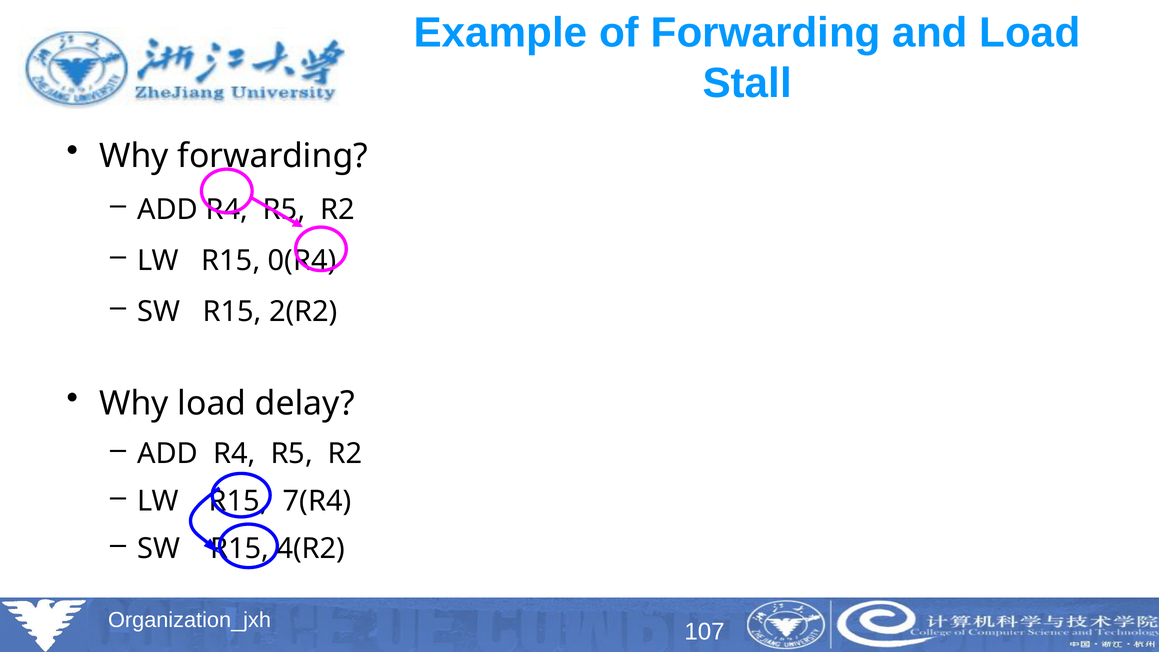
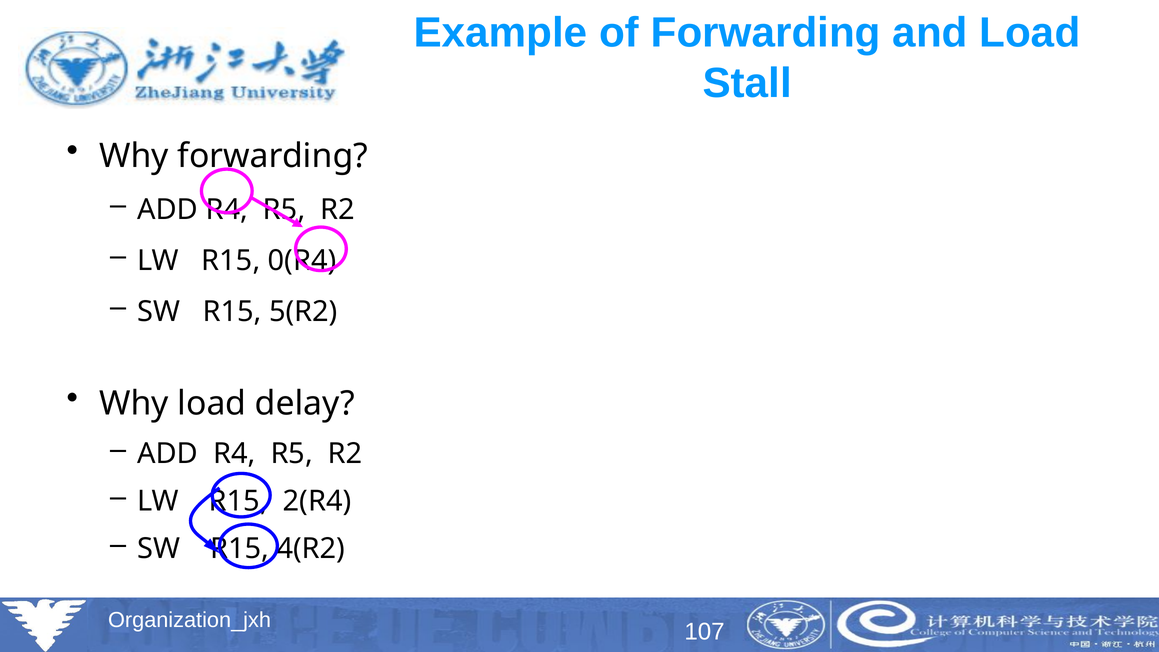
2(R2: 2(R2 -> 5(R2 (303, 311)
7(R4: 7(R4 -> 2(R4 (317, 501)
